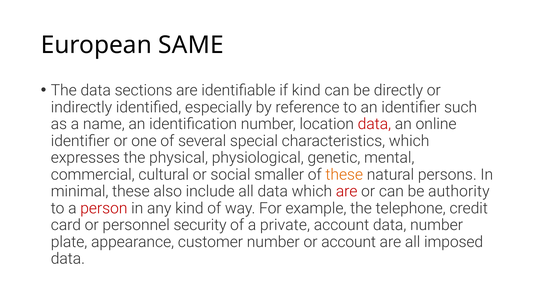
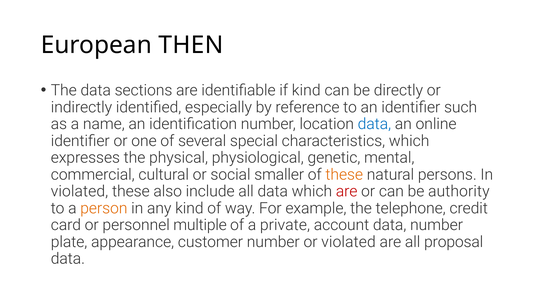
SAME: SAME -> THEN (191, 45)
data colour: red -> blue (374, 124)
minimal: minimal -> violated (80, 191)
person colour: red -> orange (104, 208)
security: security -> multiple (200, 225)
or account: account -> violated (348, 242)
imposed: imposed -> proposal (454, 242)
